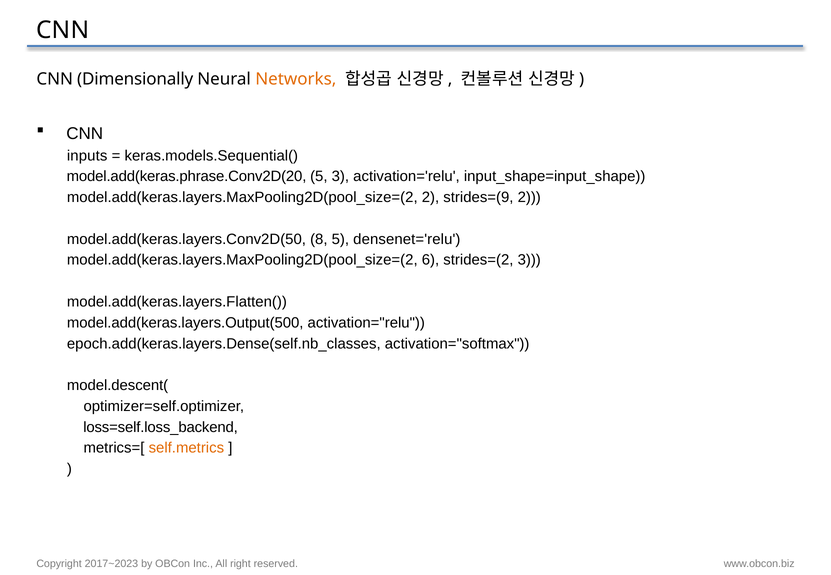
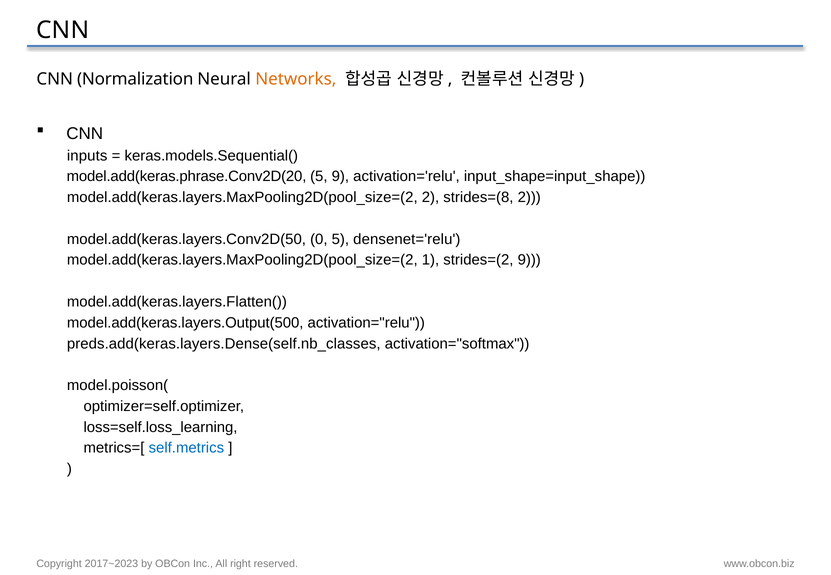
Dimensionally: Dimensionally -> Normalization (135, 79)
5 3: 3 -> 9 (340, 177)
strides=(9: strides=(9 -> strides=(8 (478, 198)
8: 8 -> 0 (319, 239)
6: 6 -> 1 (431, 260)
strides=(2 3: 3 -> 9 (529, 260)
epoch.add(keras.layers.Dense(self.nb_classes: epoch.add(keras.layers.Dense(self.nb_classes -> preds.add(keras.layers.Dense(self.nb_classes (224, 344)
model.descent(: model.descent( -> model.poisson( (118, 386)
loss=self.loss_backend: loss=self.loss_backend -> loss=self.loss_learning (161, 427)
self.metrics colour: orange -> blue (186, 448)
